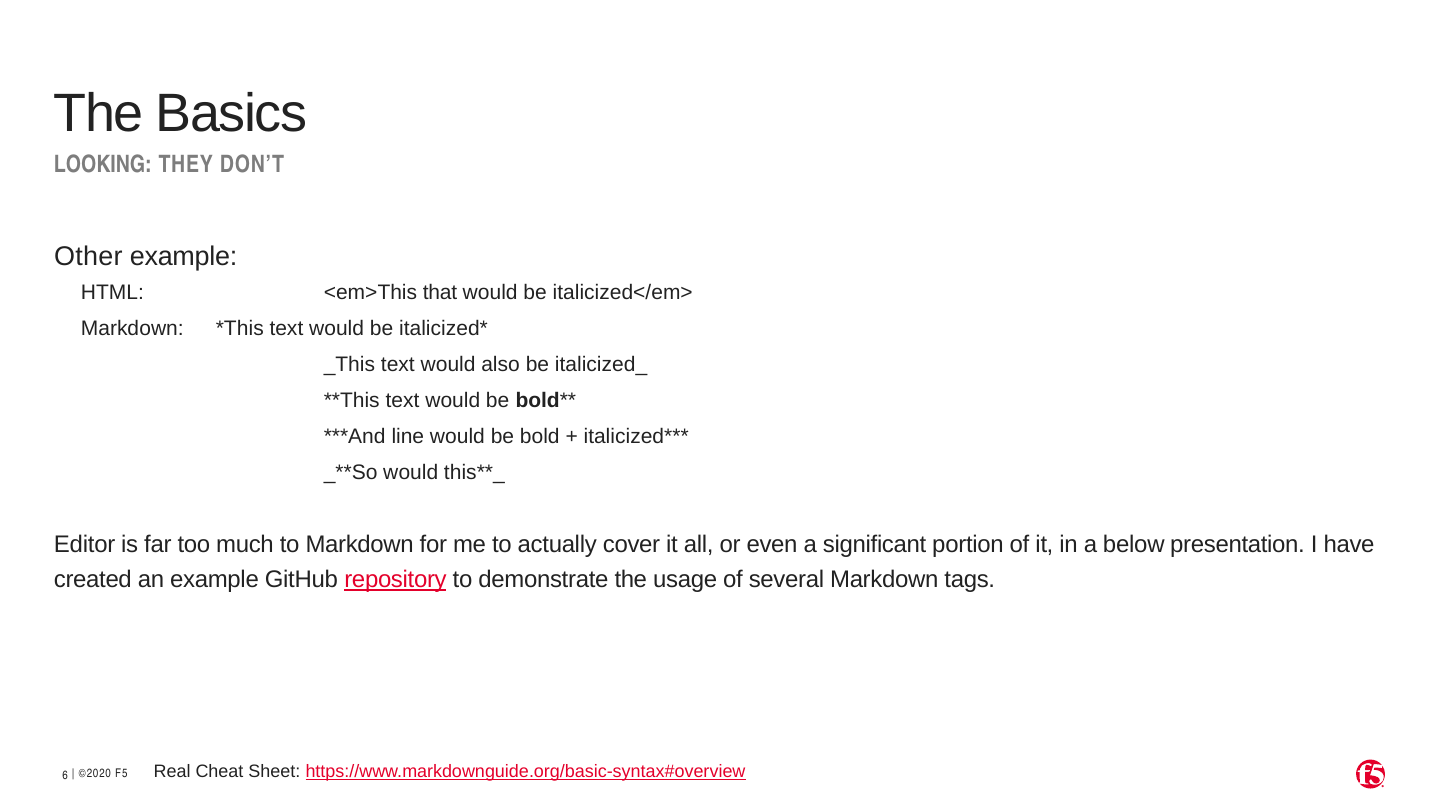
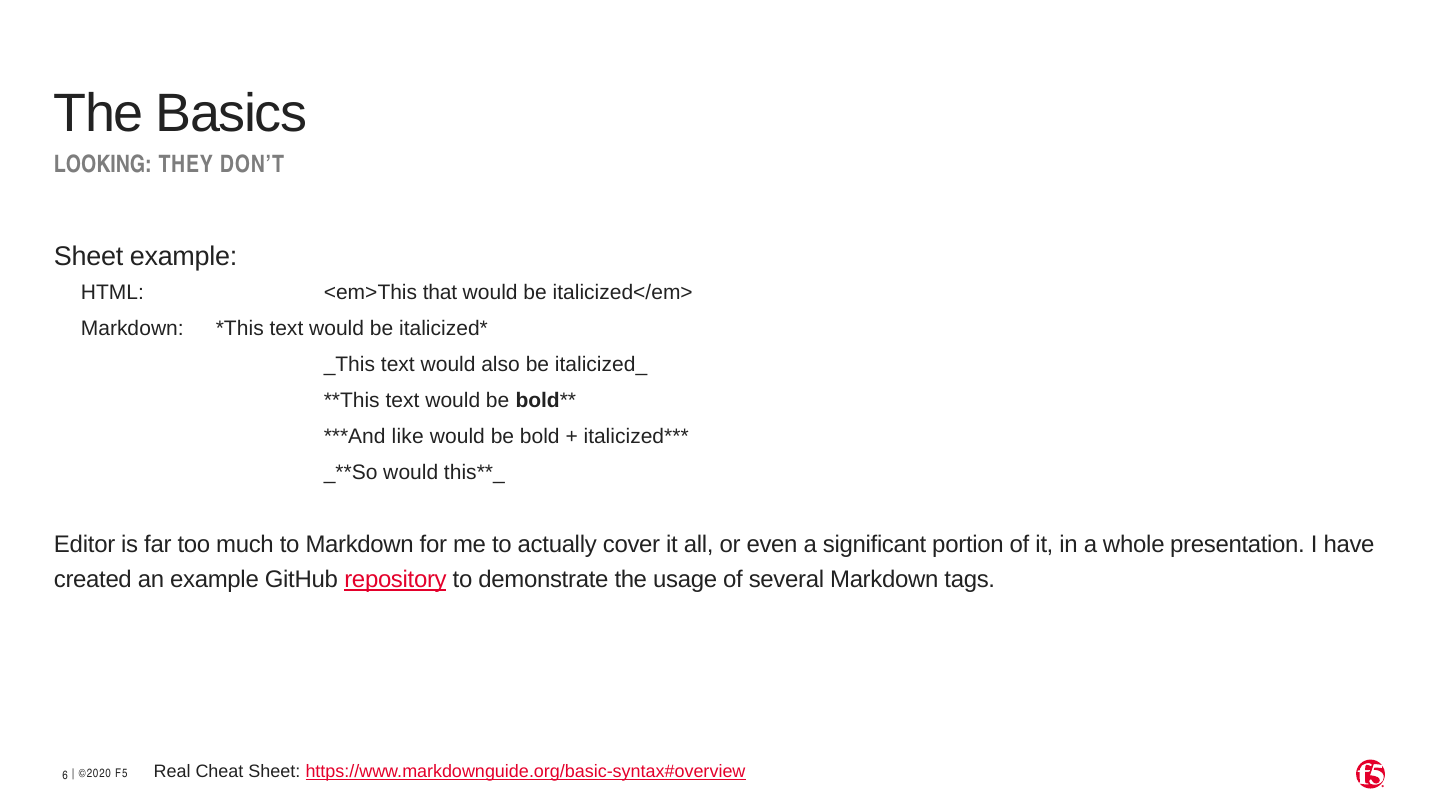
Other: Other -> Sheet (89, 257)
line: line -> like (408, 436)
below: below -> whole (1134, 545)
